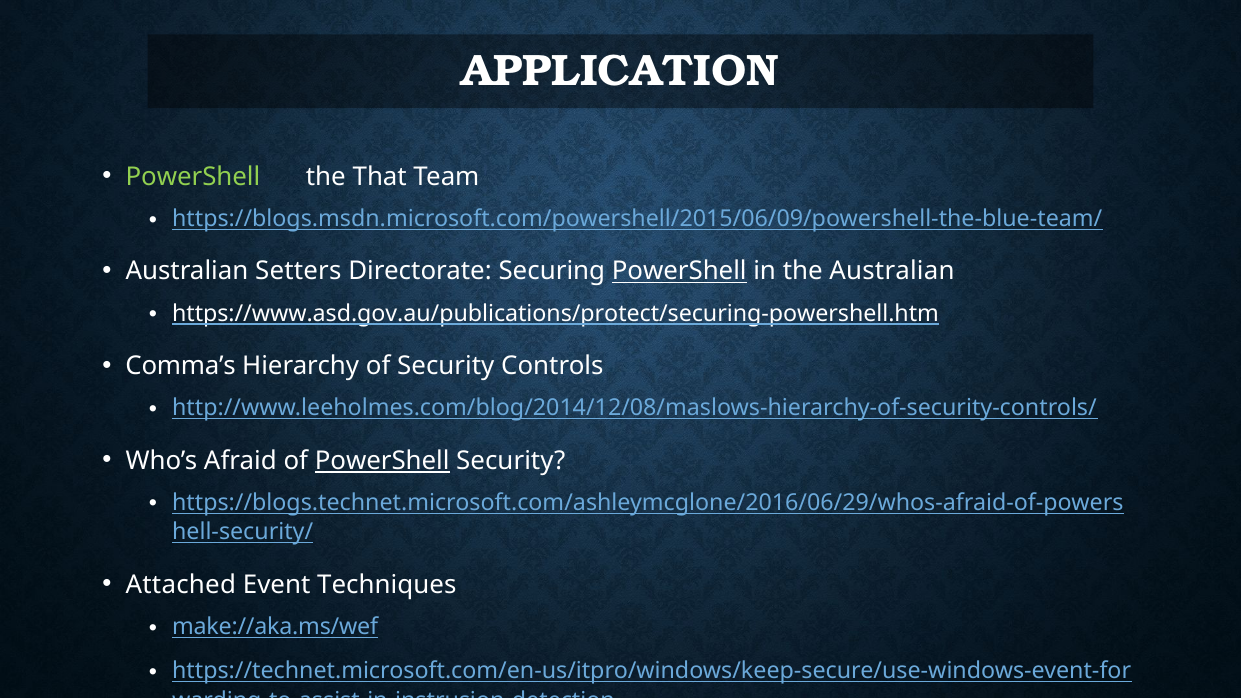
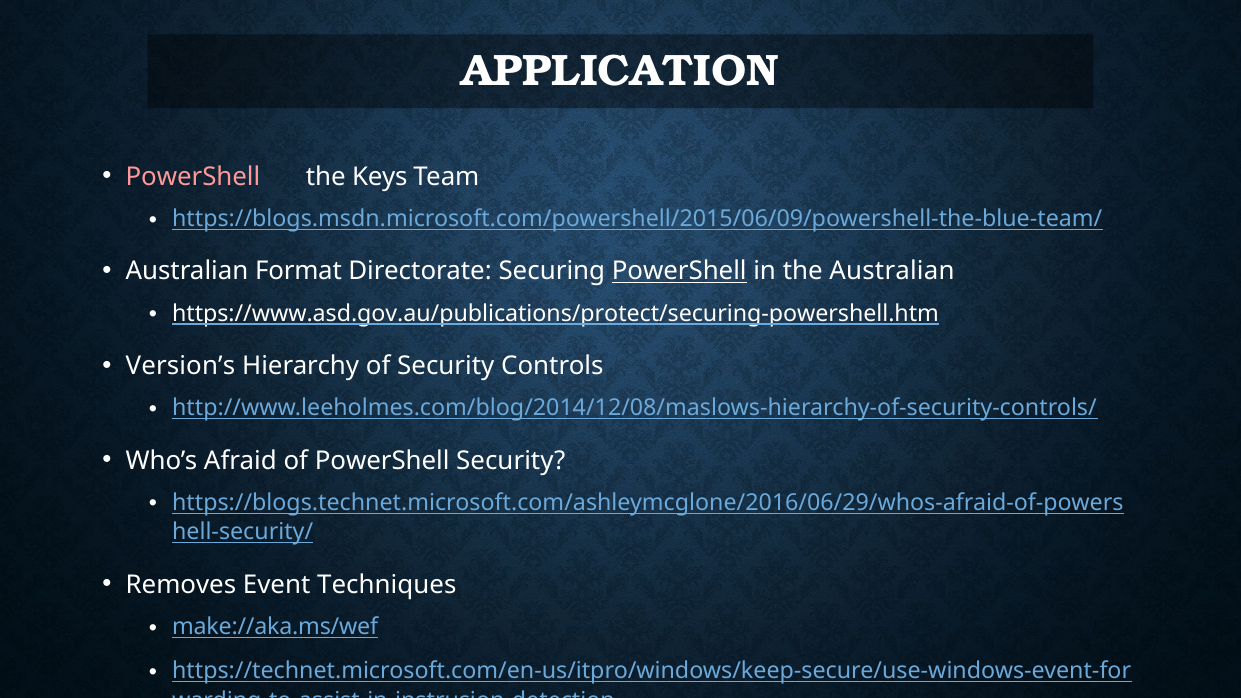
PowerShell colour: light green -> pink (193, 177)
That: That -> Keys (380, 177)
Setters: Setters -> Format (299, 271)
Comma’s: Comma’s -> Version’s (180, 366)
PowerShell underline: present -> none (382, 461)
Attached: Attached -> Removes (181, 585)
